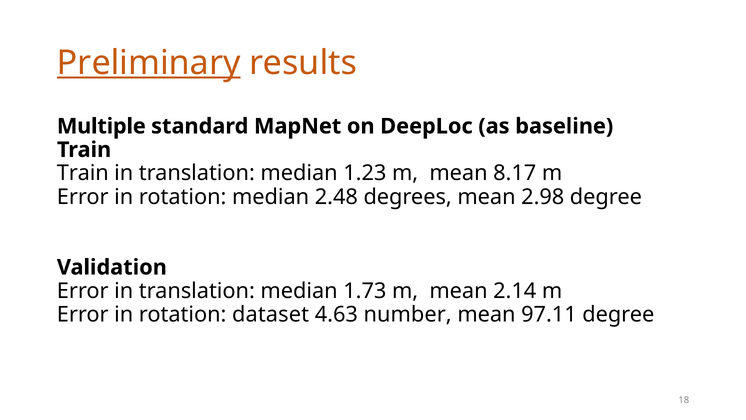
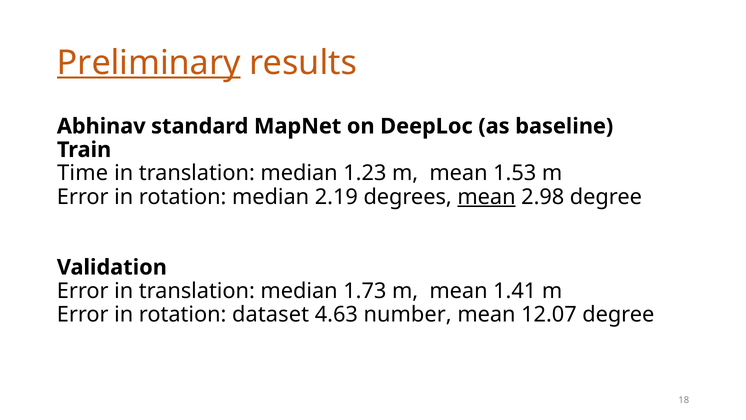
Multiple: Multiple -> Abhinav (101, 126)
Train: Train -> Time (83, 173)
8.17: 8.17 -> 1.53 (515, 173)
2.48: 2.48 -> 2.19 (336, 197)
mean underline: none -> present (486, 197)
2.14: 2.14 -> 1.41 (515, 291)
97.11: 97.11 -> 12.07 (549, 314)
